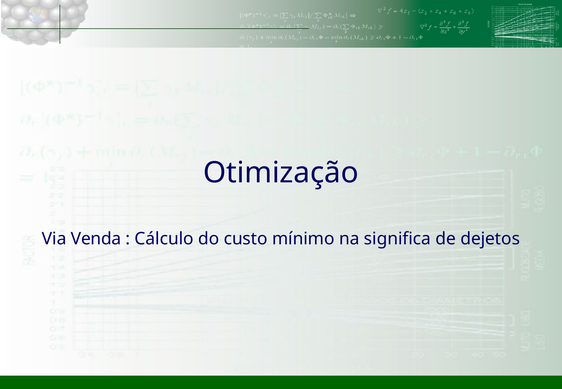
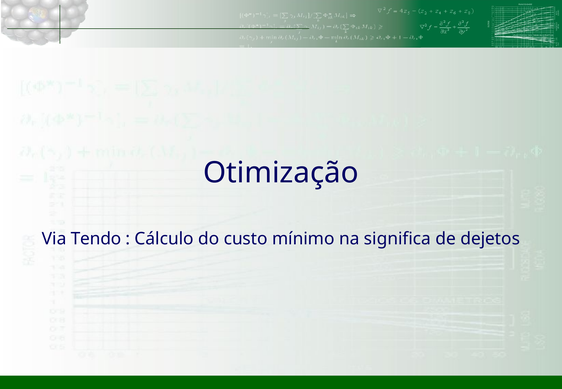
Venda: Venda -> Tendo (96, 239)
